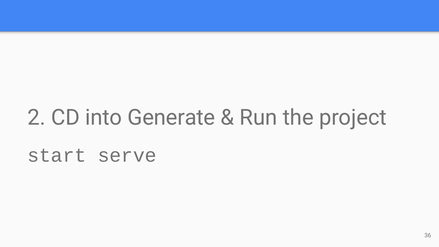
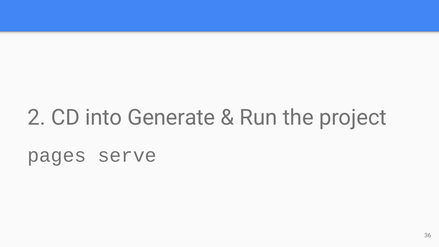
start: start -> pages (57, 156)
